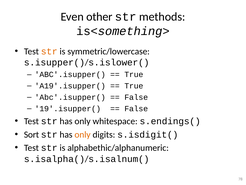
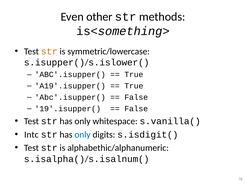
s.endings(: s.endings( -> s.vanilla( (170, 121)
Sort: Sort -> Intc (31, 134)
only colour: orange -> blue (83, 134)
